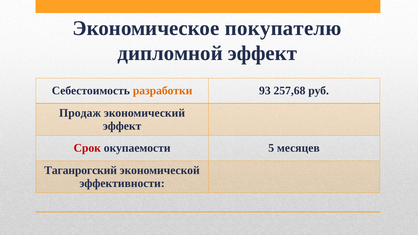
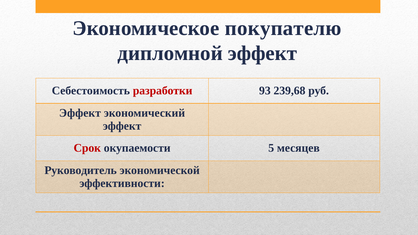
разработки colour: orange -> red (163, 91)
257,68: 257,68 -> 239,68 (289, 91)
Продаж: Продаж -> Эффект (80, 113)
Таганрогский: Таганрогский -> Руководитель (81, 171)
